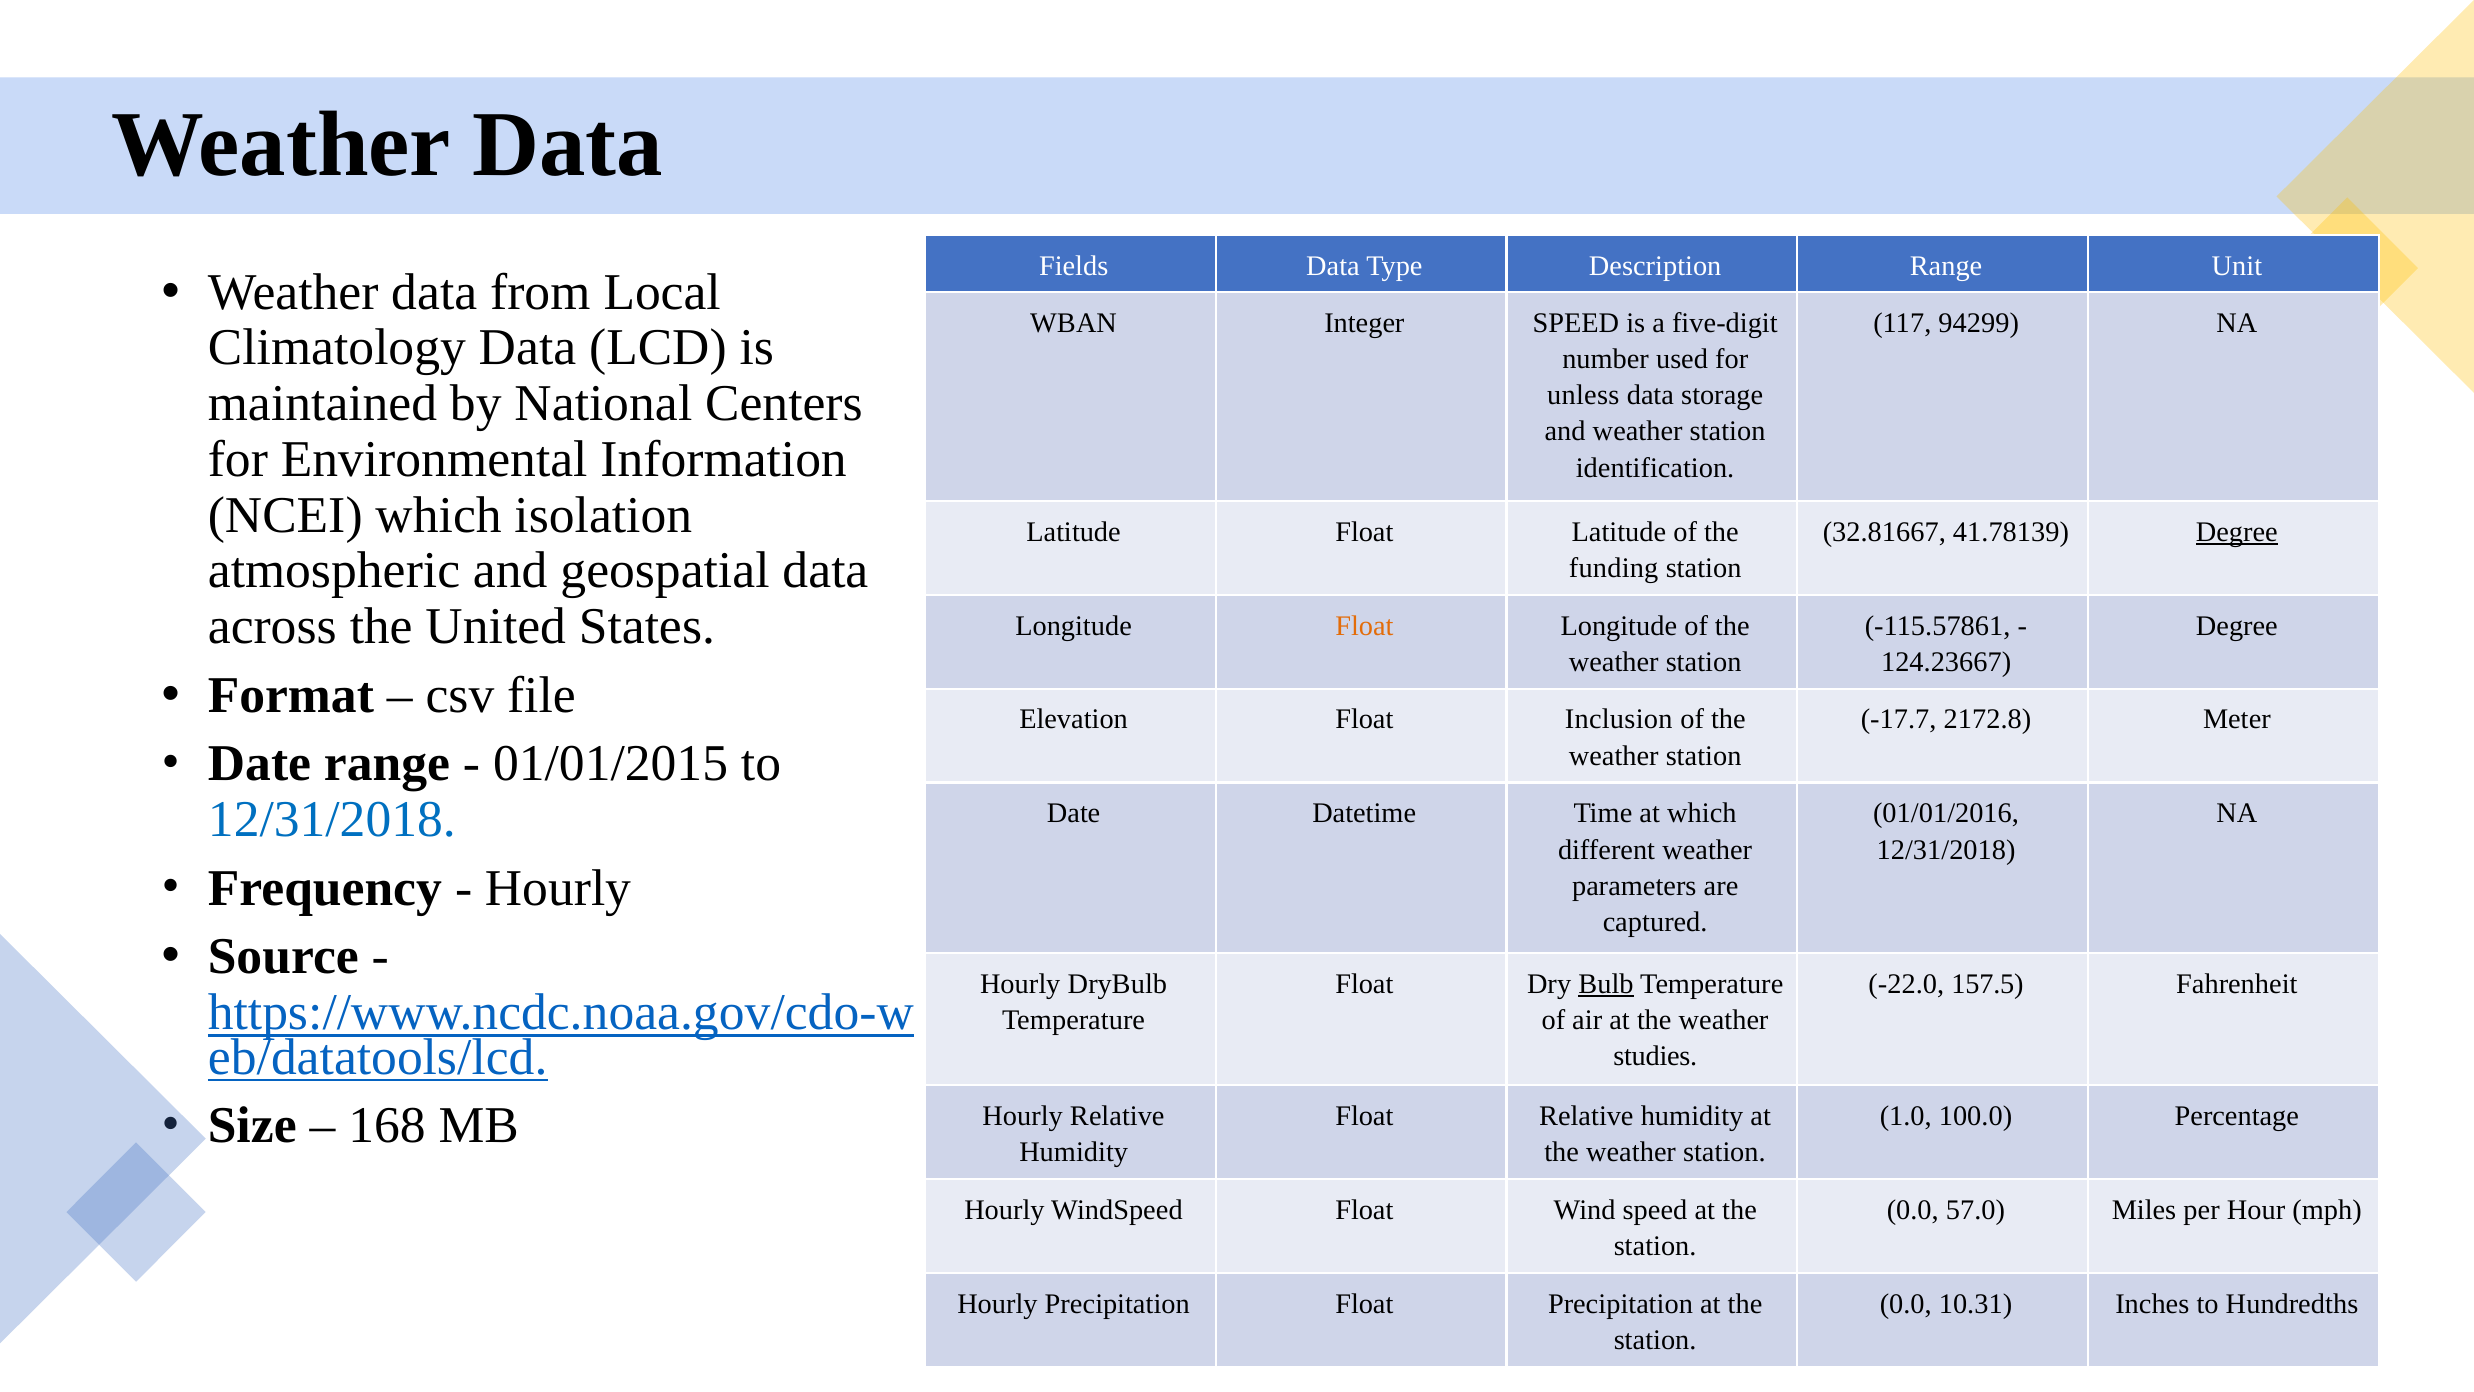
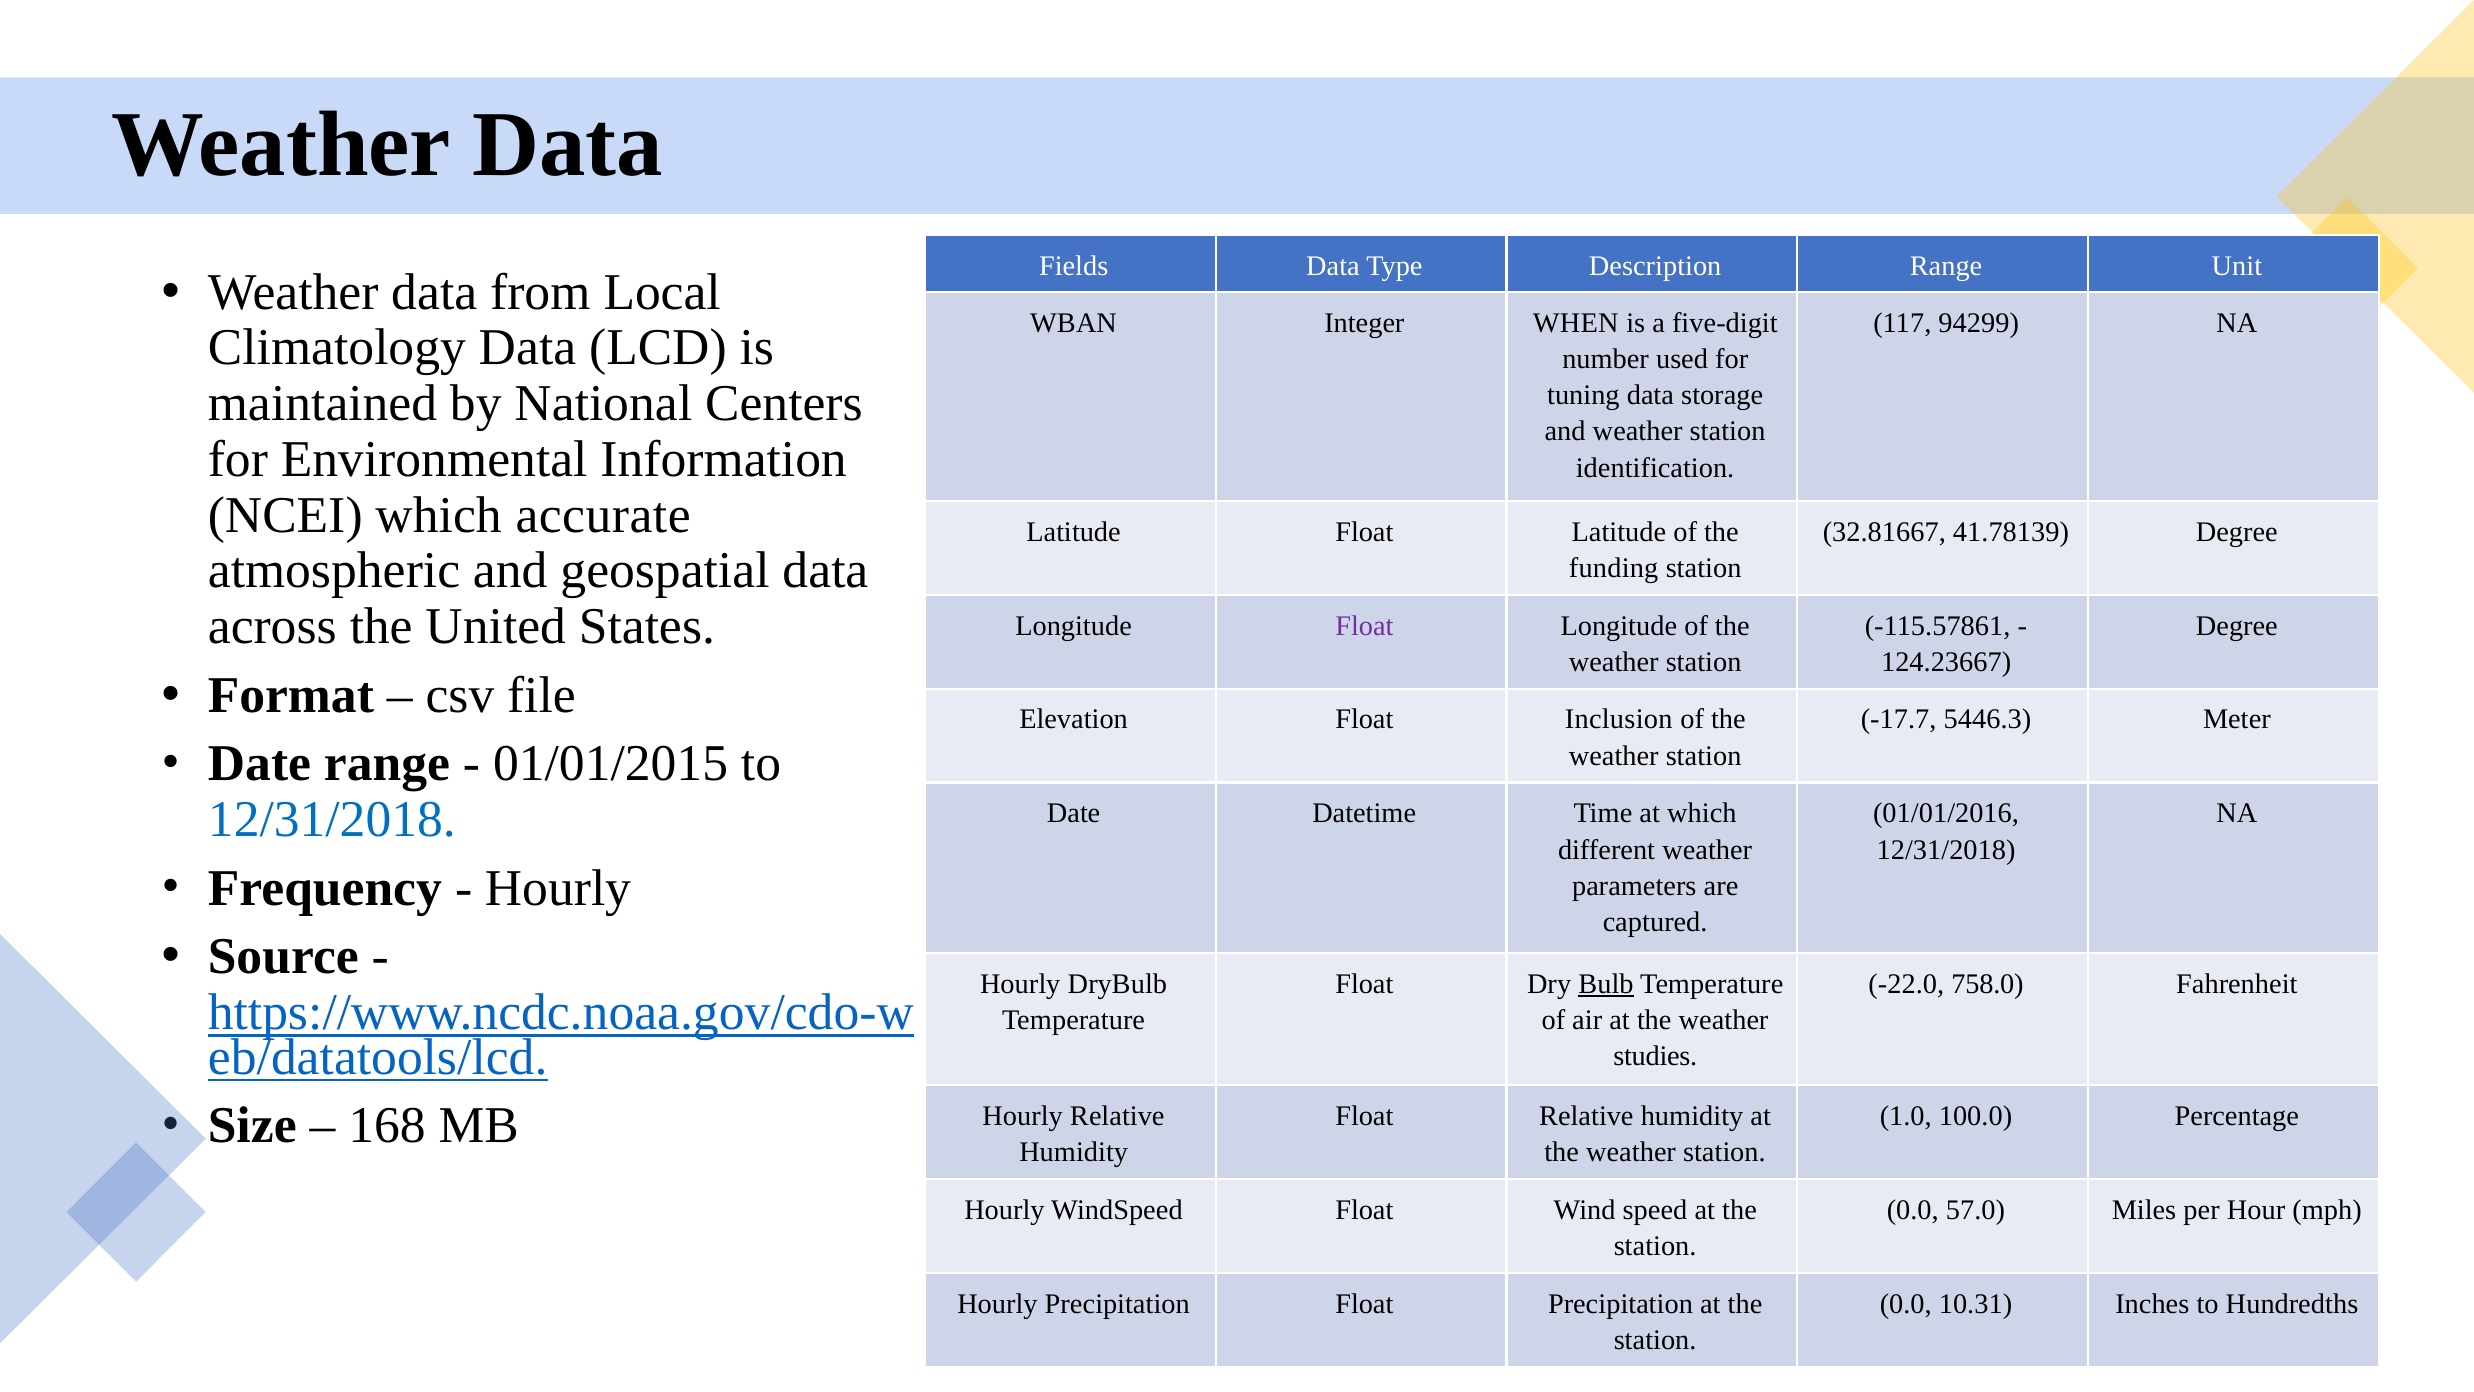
Integer SPEED: SPEED -> WHEN (1576, 323)
unless: unless -> tuning (1583, 395)
isolation: isolation -> accurate (603, 515)
Degree underline: present -> none (2237, 532)
Float colour: orange -> purple (1364, 626)
2172.8: 2172.8 -> 5446.3 (1987, 719)
157.5: 157.5 -> 758.0 (1987, 984)
